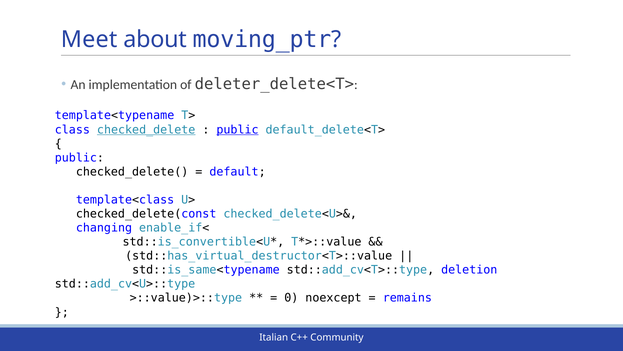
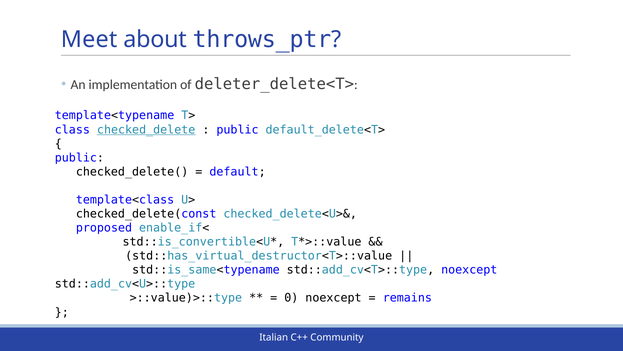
moving_ptr: moving_ptr -> throws_ptr (262, 39)
public underline: present -> none (238, 129)
changing: changing -> proposed (104, 228)
std::add_cv<T>::type deletion: deletion -> noexcept (469, 270)
